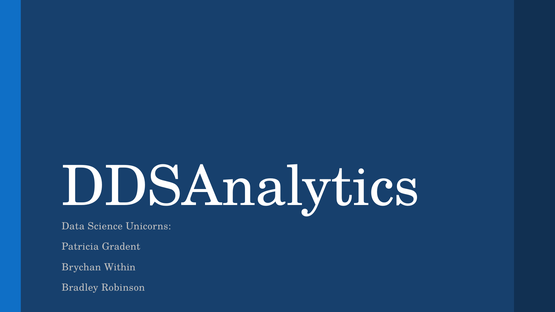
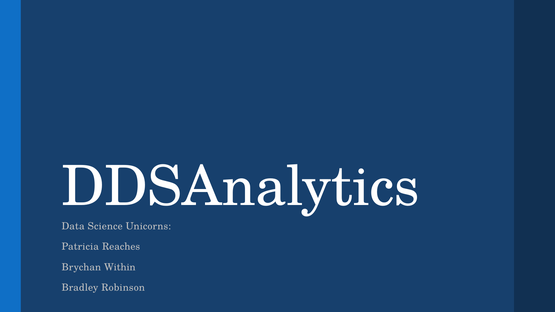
Gradent: Gradent -> Reaches (121, 247)
